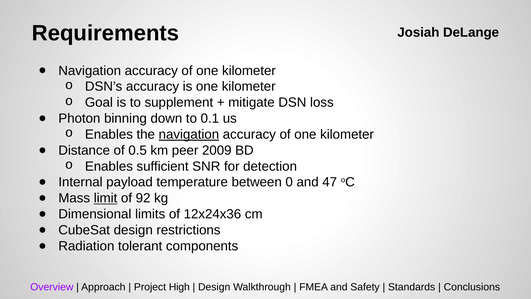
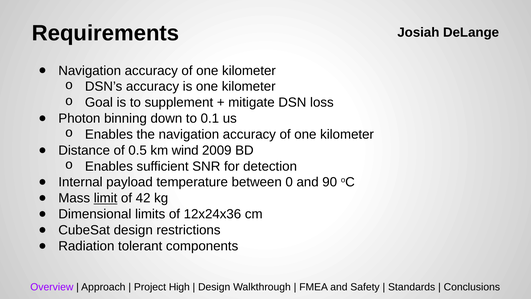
navigation underline: present -> none (189, 134)
peer: peer -> wind (185, 150)
47: 47 -> 90 (330, 182)
92: 92 -> 42 (143, 198)
